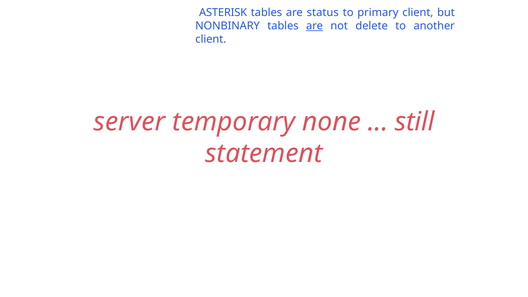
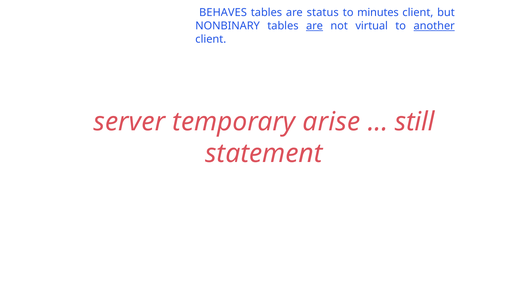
ASTERISK: ASTERISK -> BEHAVES (223, 13)
primary: primary -> minutes (378, 13)
delete: delete -> virtual (372, 26)
another underline: none -> present (434, 26)
none: none -> arise (331, 122)
